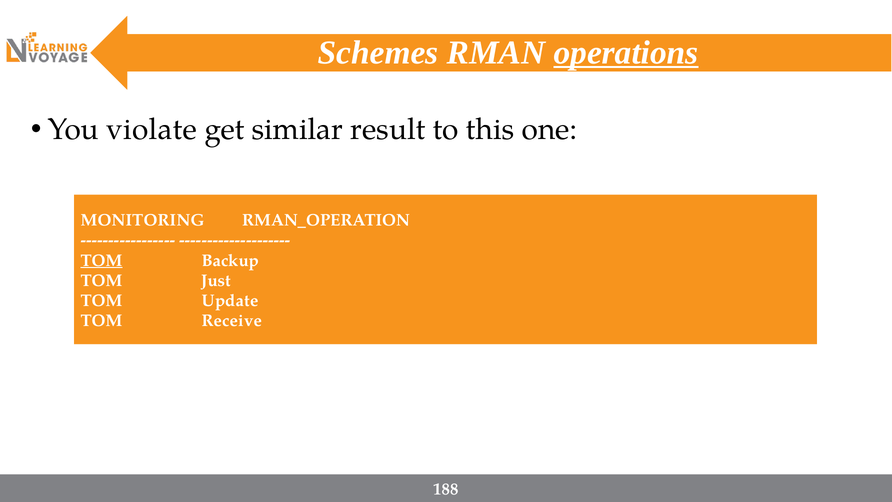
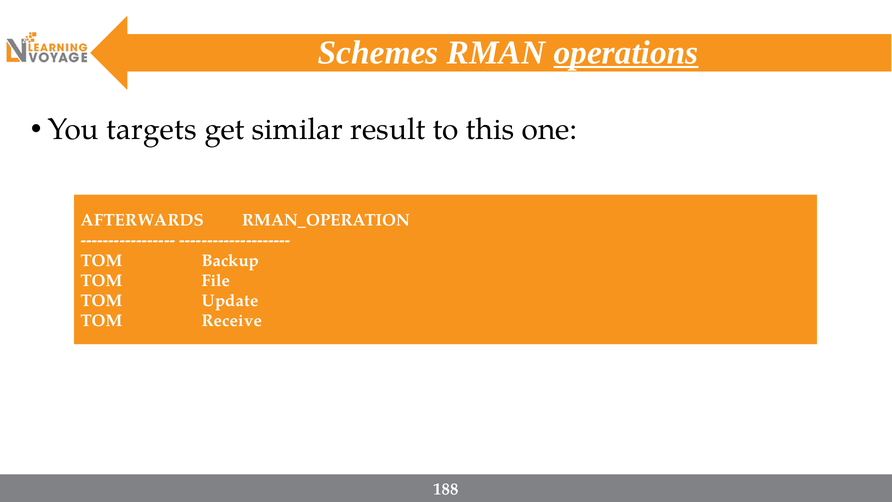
violate: violate -> targets (152, 129)
MONITORING: MONITORING -> AFTERWARDS (143, 220)
TOM underline: present -> none (102, 260)
Just: Just -> File (216, 280)
